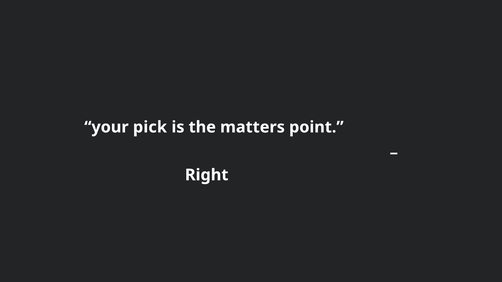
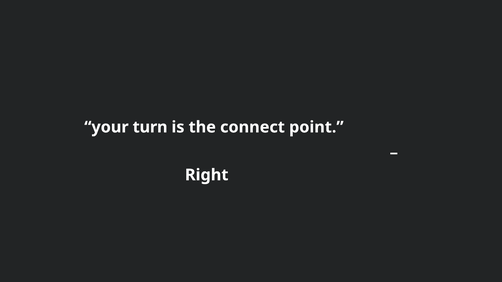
pick: pick -> turn (150, 127)
matters: matters -> connect (252, 127)
